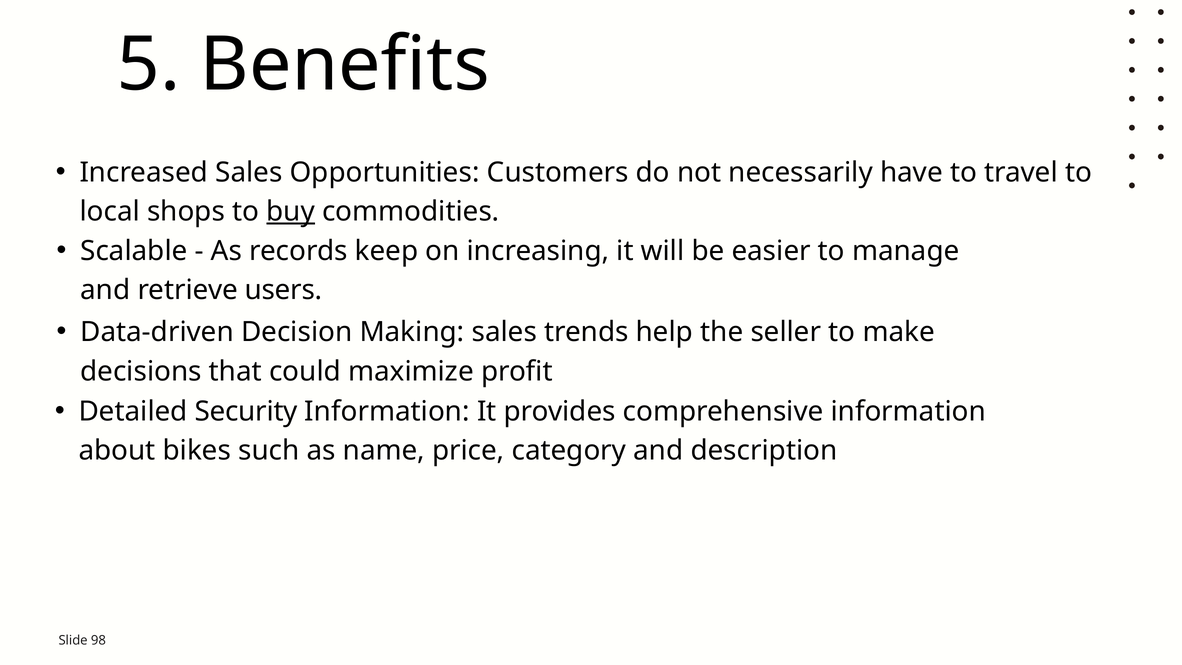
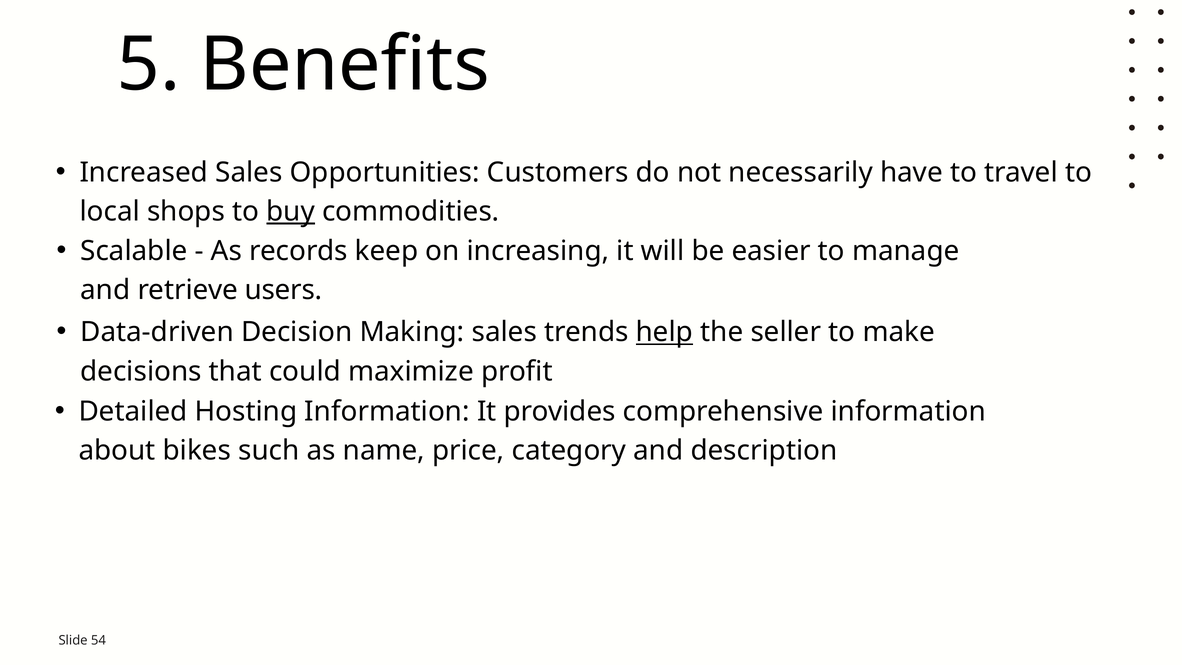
help underline: none -> present (664, 332)
Security: Security -> Hosting (246, 412)
98: 98 -> 54 (98, 640)
